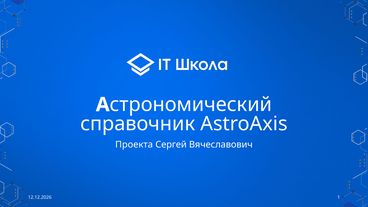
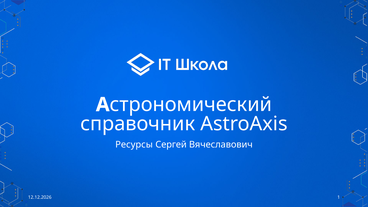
Проекта: Проекта -> Ресурсы (134, 145)
